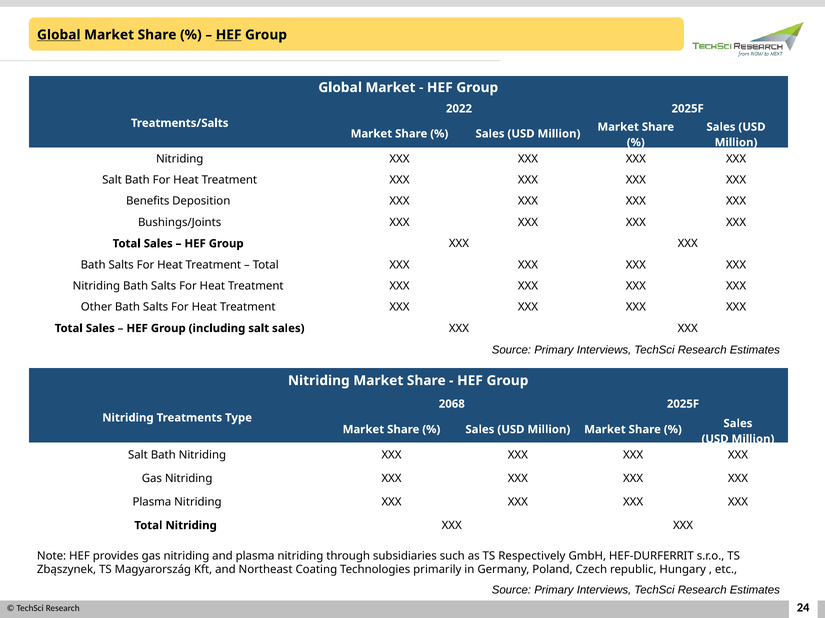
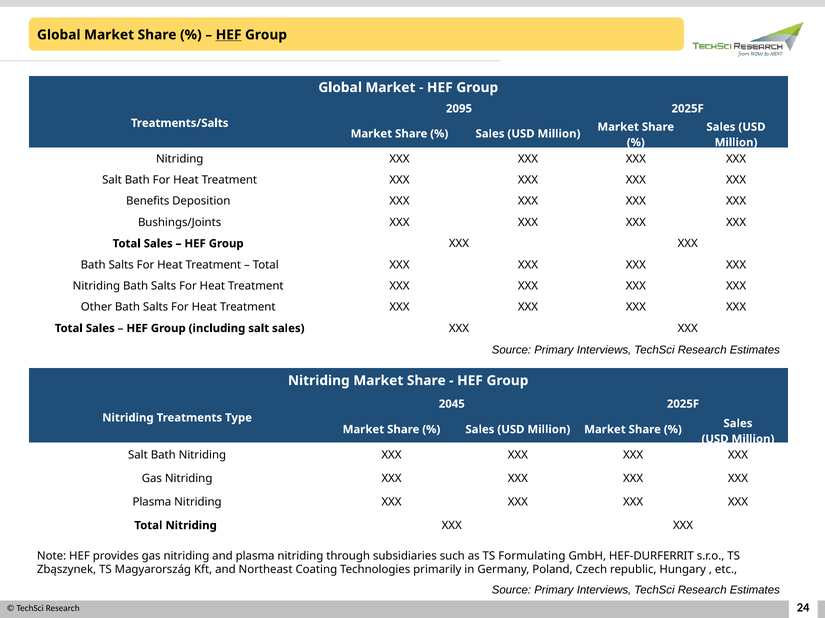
Global underline: present -> none (59, 35)
2022: 2022 -> 2095 (459, 109)
2068: 2068 -> 2045 (452, 404)
Respectively: Respectively -> Formulating (532, 557)
